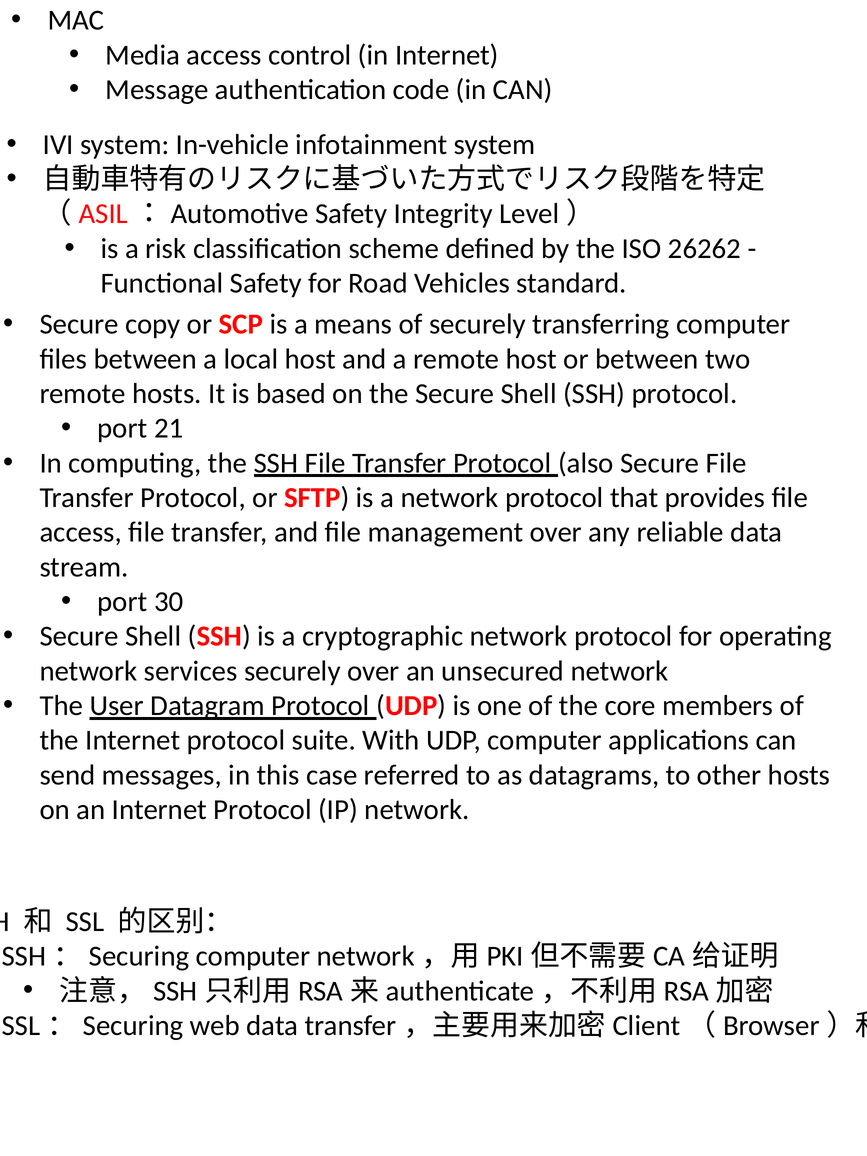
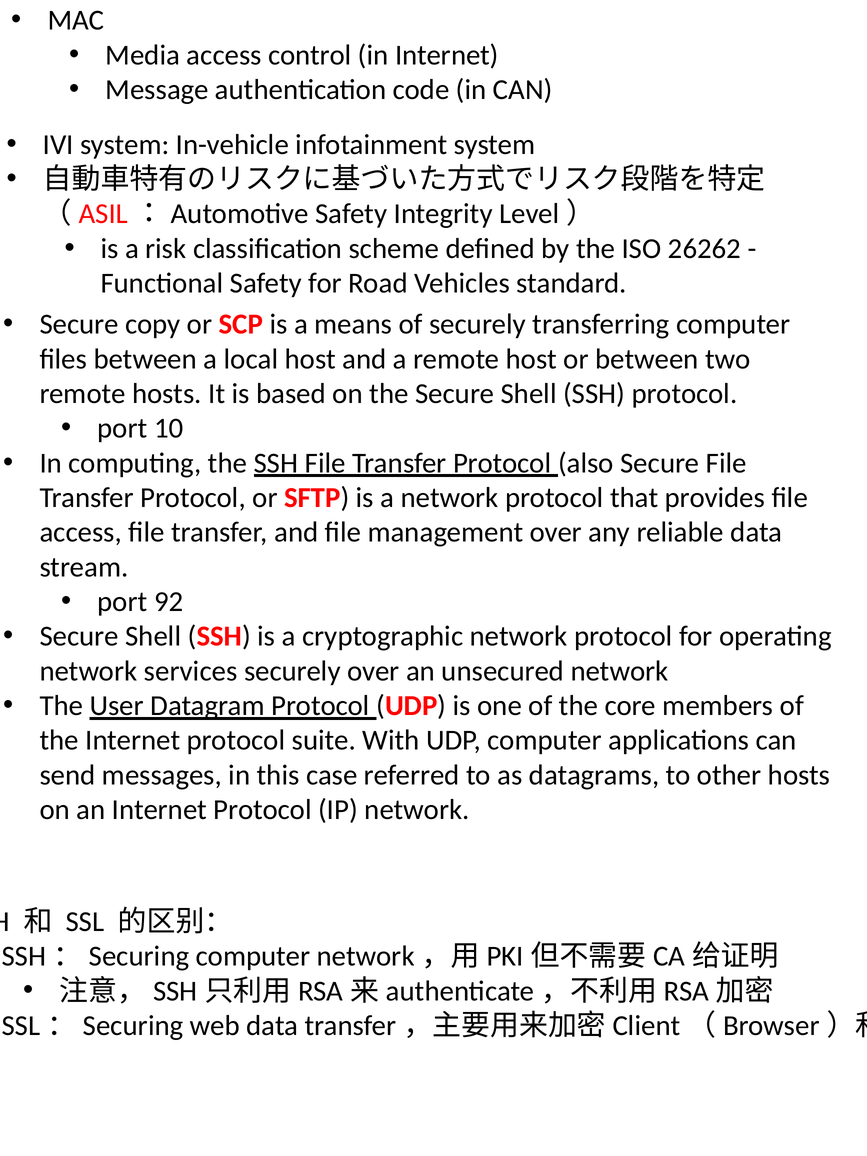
21: 21 -> 10 (169, 428)
30: 30 -> 92 (169, 602)
